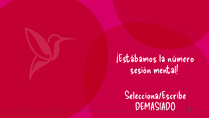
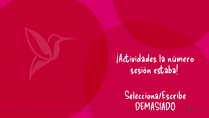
¡Estábamos: ¡Estábamos -> ¡Actividades (137, 58)
mental: mental -> estaba (166, 70)
